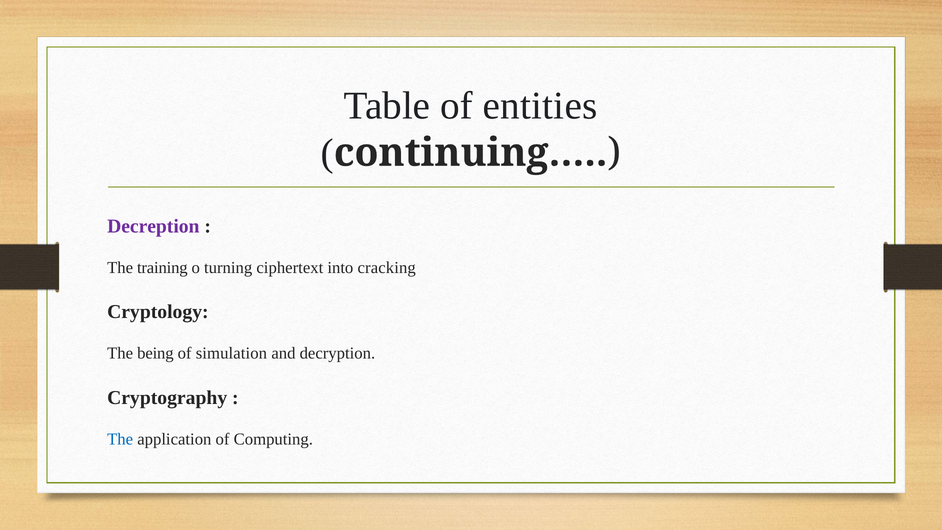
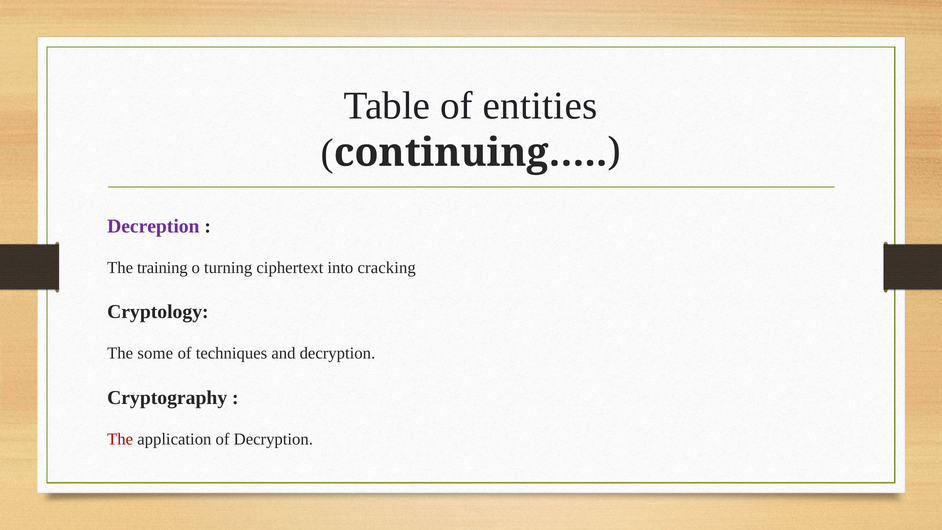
being: being -> some (155, 353)
simulation: simulation -> techniques (231, 353)
The colour: blue -> red (120, 439)
of Computing: Computing -> Decryption (273, 439)
